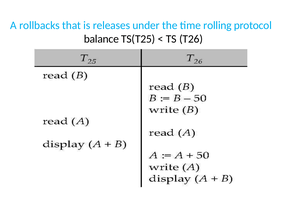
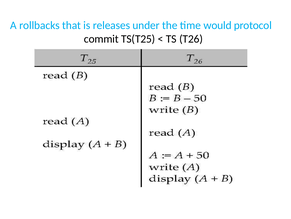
rolling: rolling -> would (218, 25)
balance: balance -> commit (101, 39)
